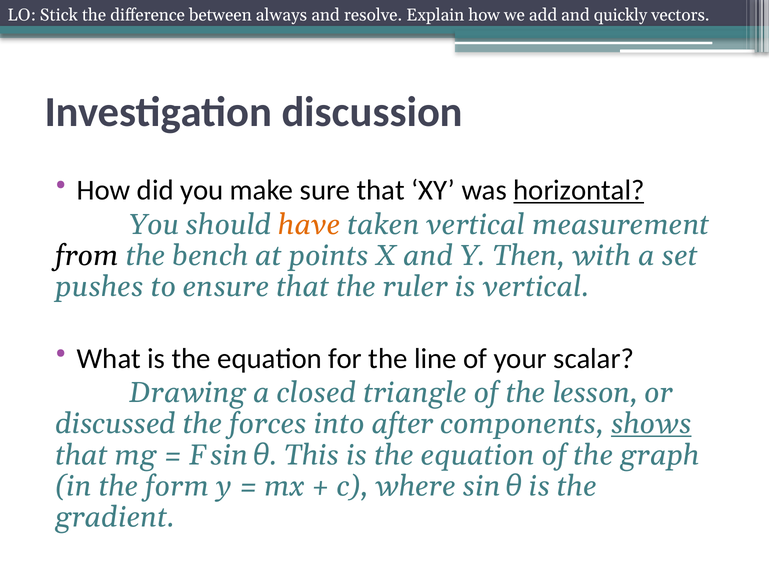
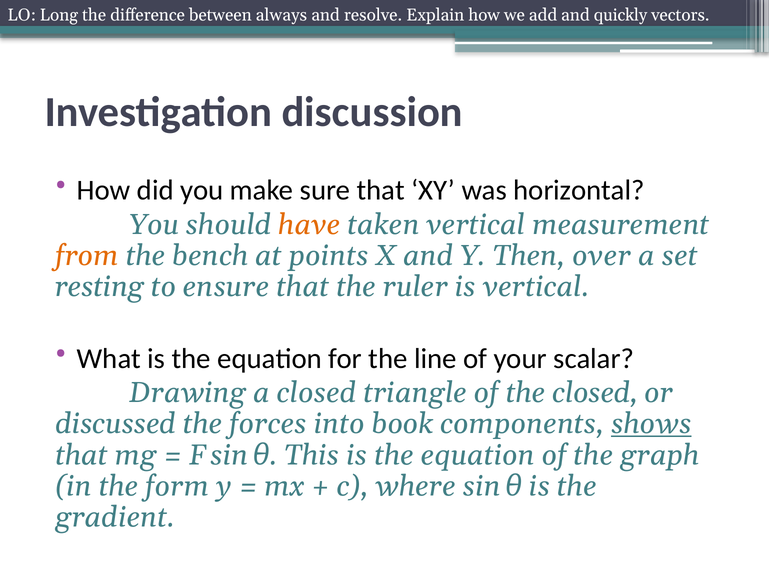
Stick: Stick -> Long (59, 15)
horizontal underline: present -> none (579, 190)
from colour: black -> orange (87, 256)
with: with -> over (601, 256)
pushes: pushes -> resting (100, 287)
the lesson: lesson -> closed (595, 392)
after: after -> book (403, 424)
